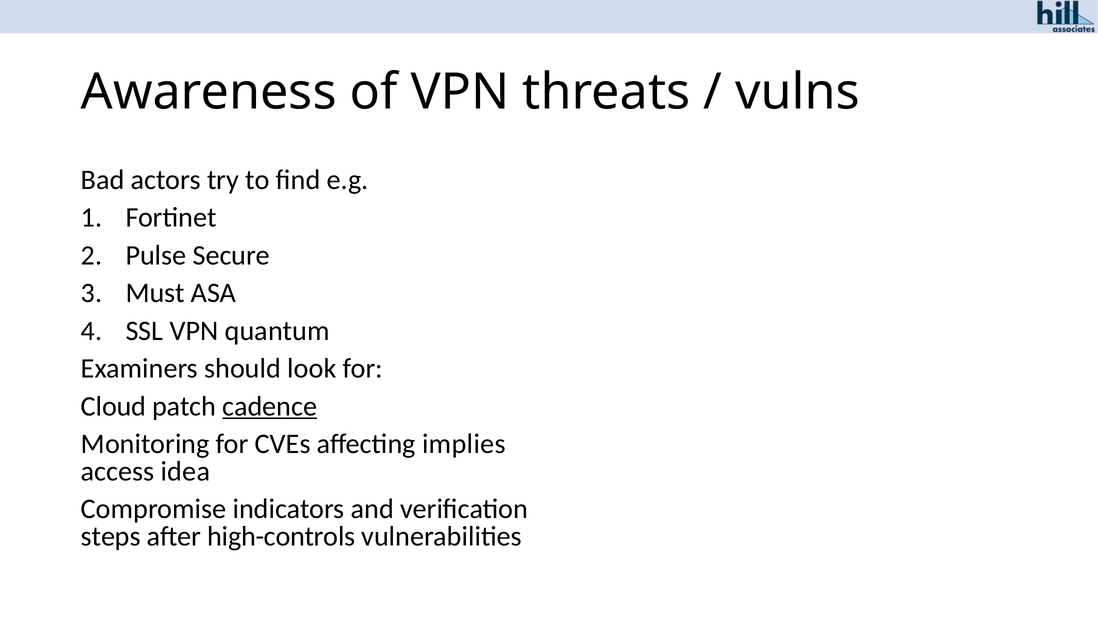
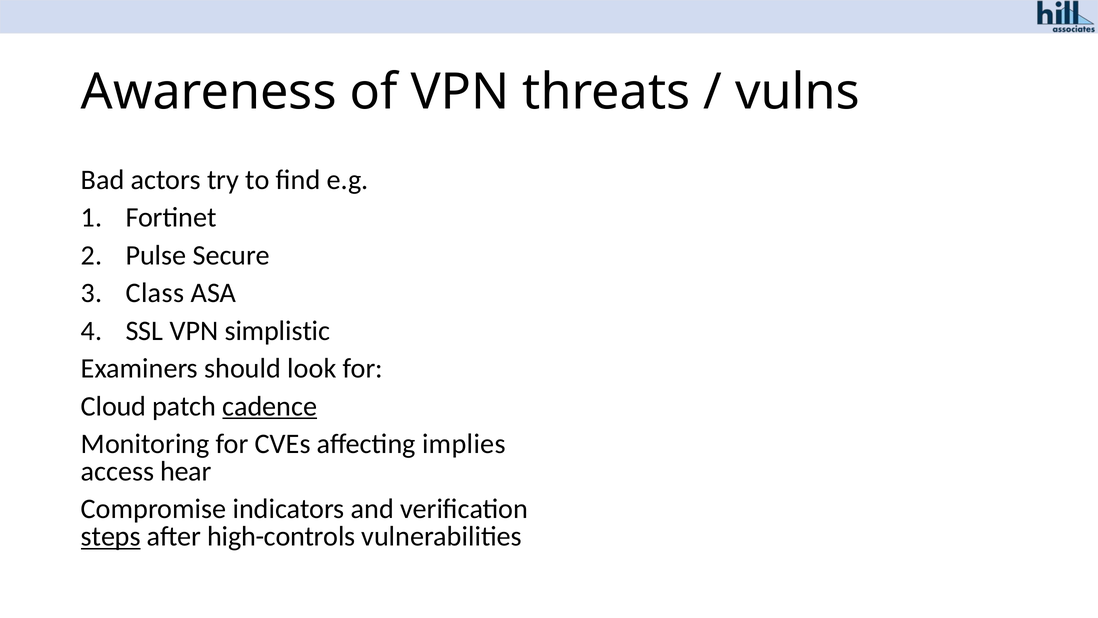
Must: Must -> Class (155, 293)
quantum: quantum -> simplistic (277, 331)
idea: idea -> hear (186, 471)
steps underline: none -> present (111, 536)
